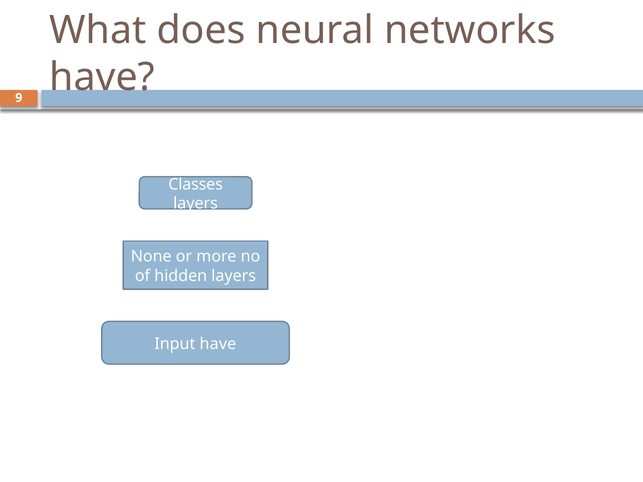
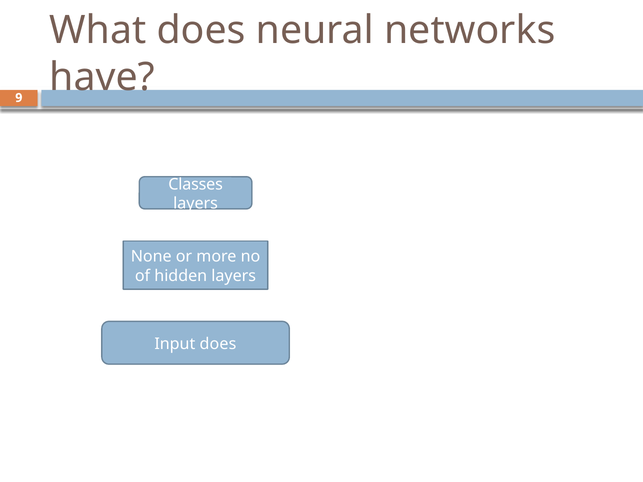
Input have: have -> does (218, 344)
